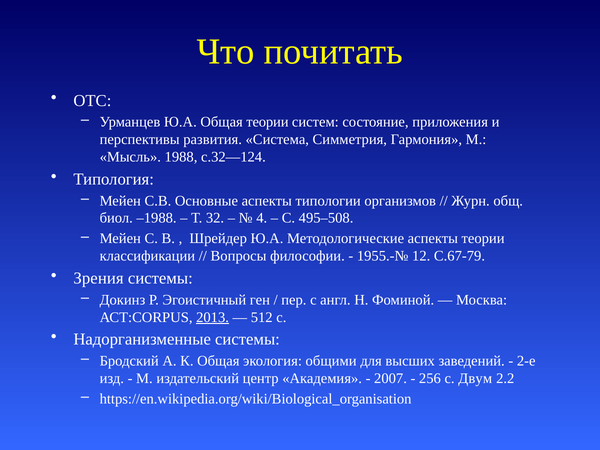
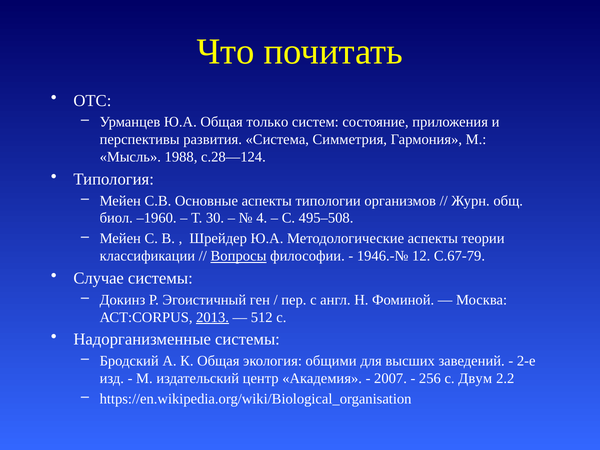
Общая теории: теории -> только (267, 122)
с.32—124: с.32—124 -> с.28—124 (233, 157)
–1988: –1988 -> –1960 (157, 218)
32: 32 -> 30 (215, 218)
Вопросы underline: none -> present (239, 256)
1955.-№: 1955.-№ -> 1946.-№ (383, 256)
Зрения: Зрения -> Случае (99, 278)
